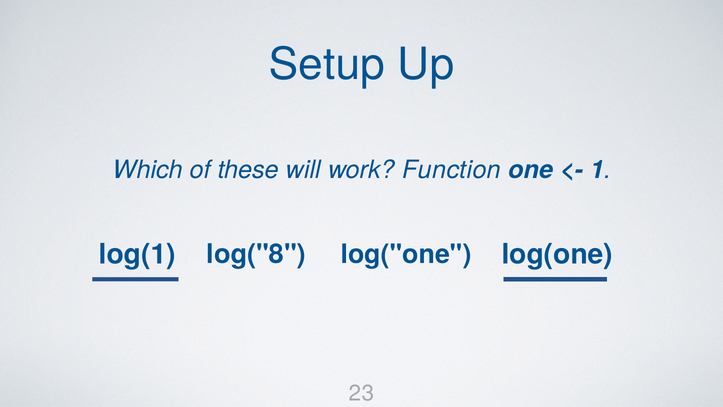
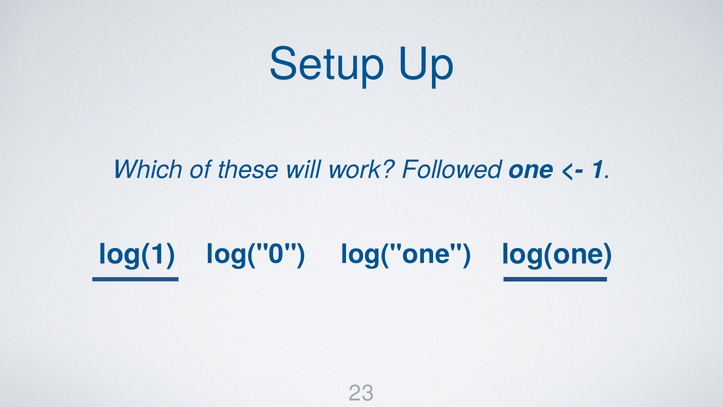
Function: Function -> Followed (452, 170)
log("8: log("8 -> log("0 (256, 254)
